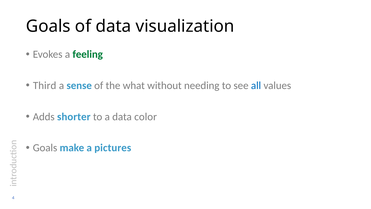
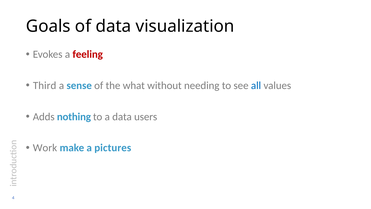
feeling colour: green -> red (88, 54)
shorter: shorter -> nothing (74, 117)
color: color -> users (146, 117)
Goals: Goals -> Work (45, 148)
